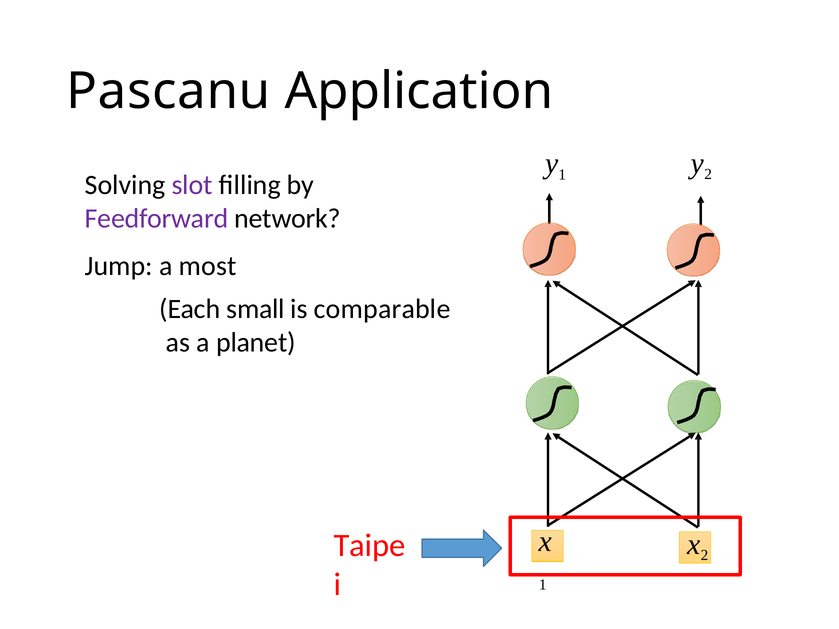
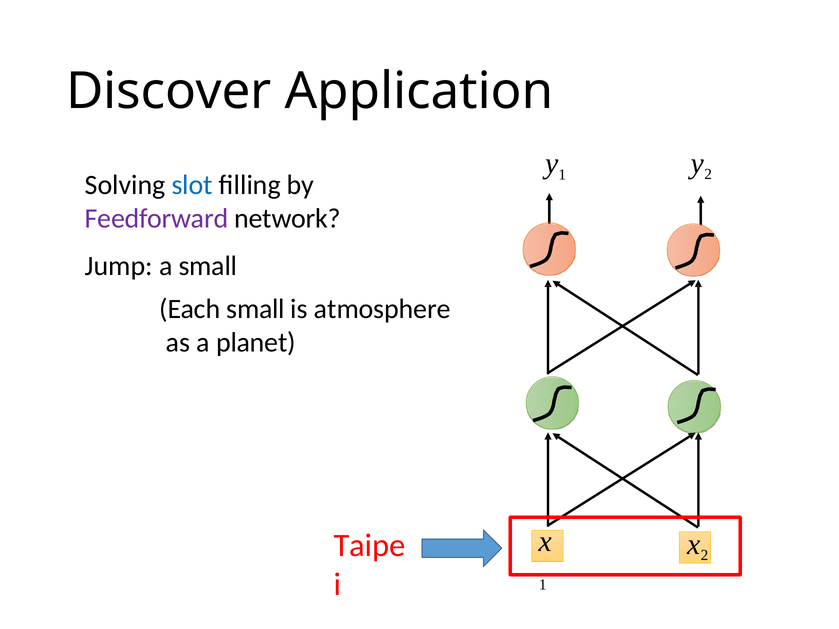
Pascanu: Pascanu -> Discover (169, 92)
slot colour: purple -> blue (192, 185)
a most: most -> small (208, 266)
comparable: comparable -> atmosphere (382, 309)
